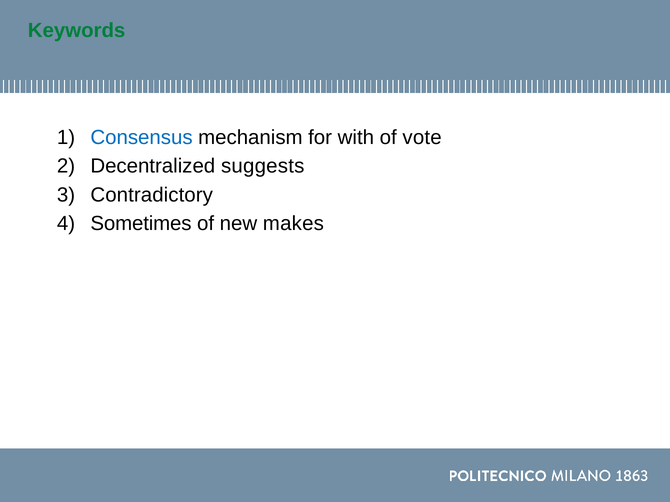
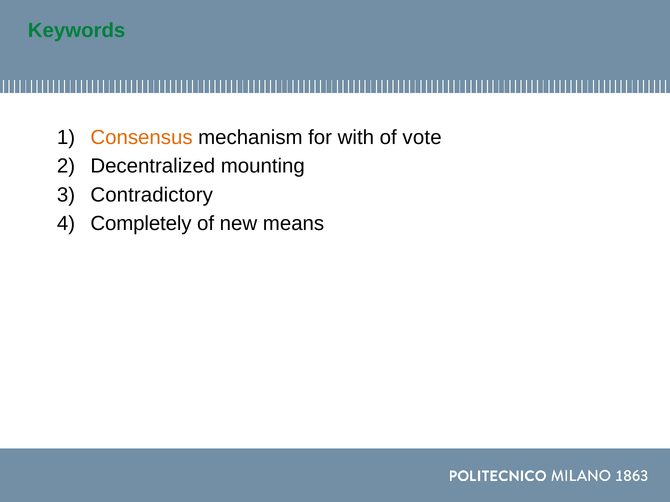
Consensus colour: blue -> orange (142, 138)
suggests: suggests -> mounting (263, 166)
Sometimes: Sometimes -> Completely (141, 224)
makes: makes -> means (294, 224)
